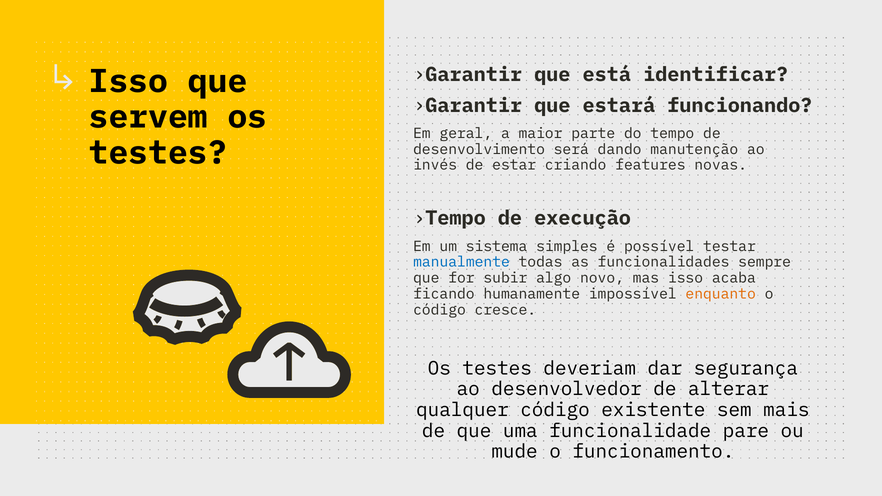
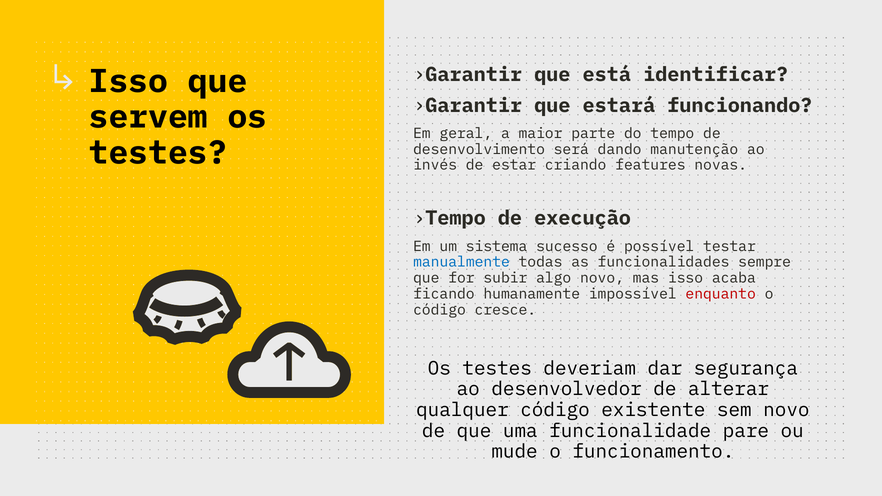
simples: simples -> sucesso (567, 246)
enquanto colour: orange -> red (721, 294)
sem mais: mais -> novo (786, 410)
